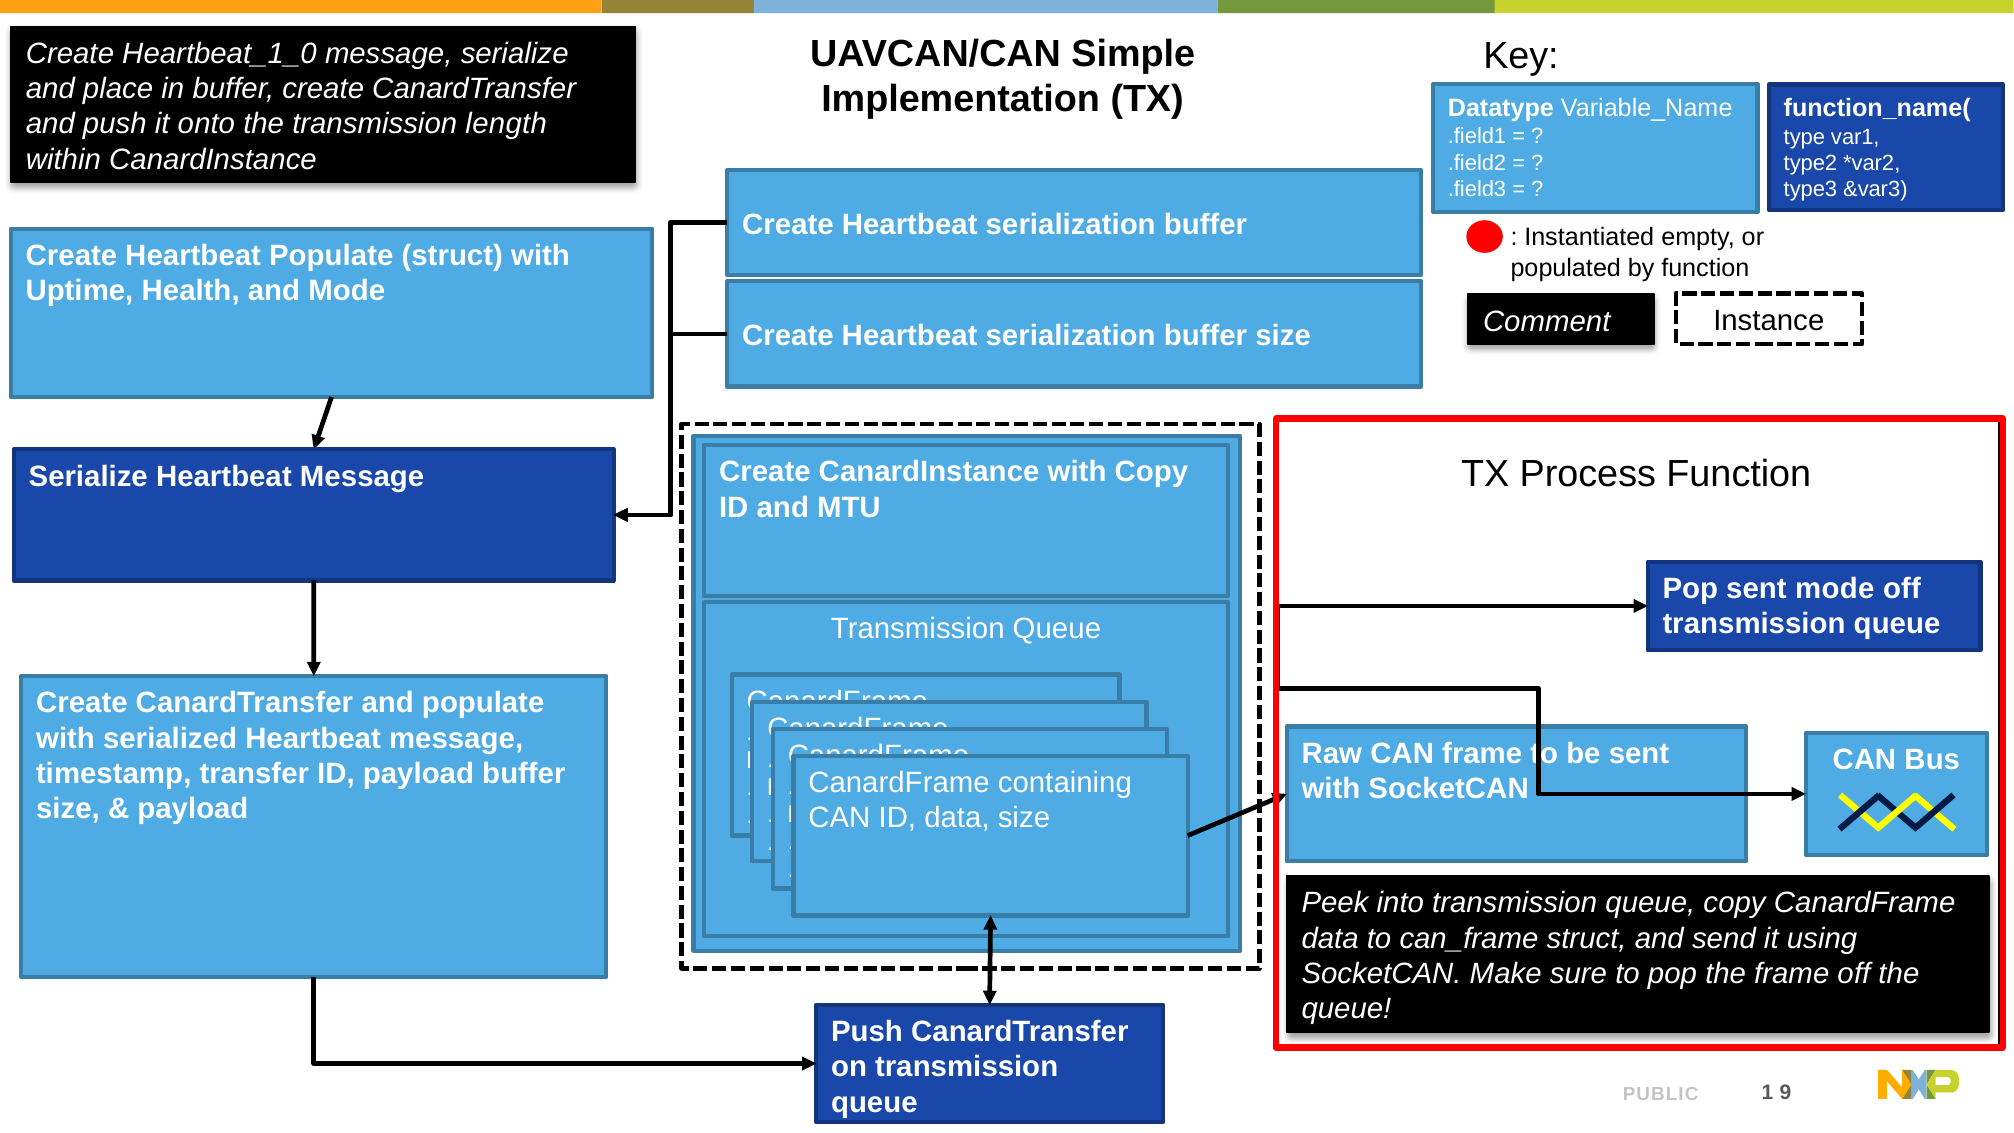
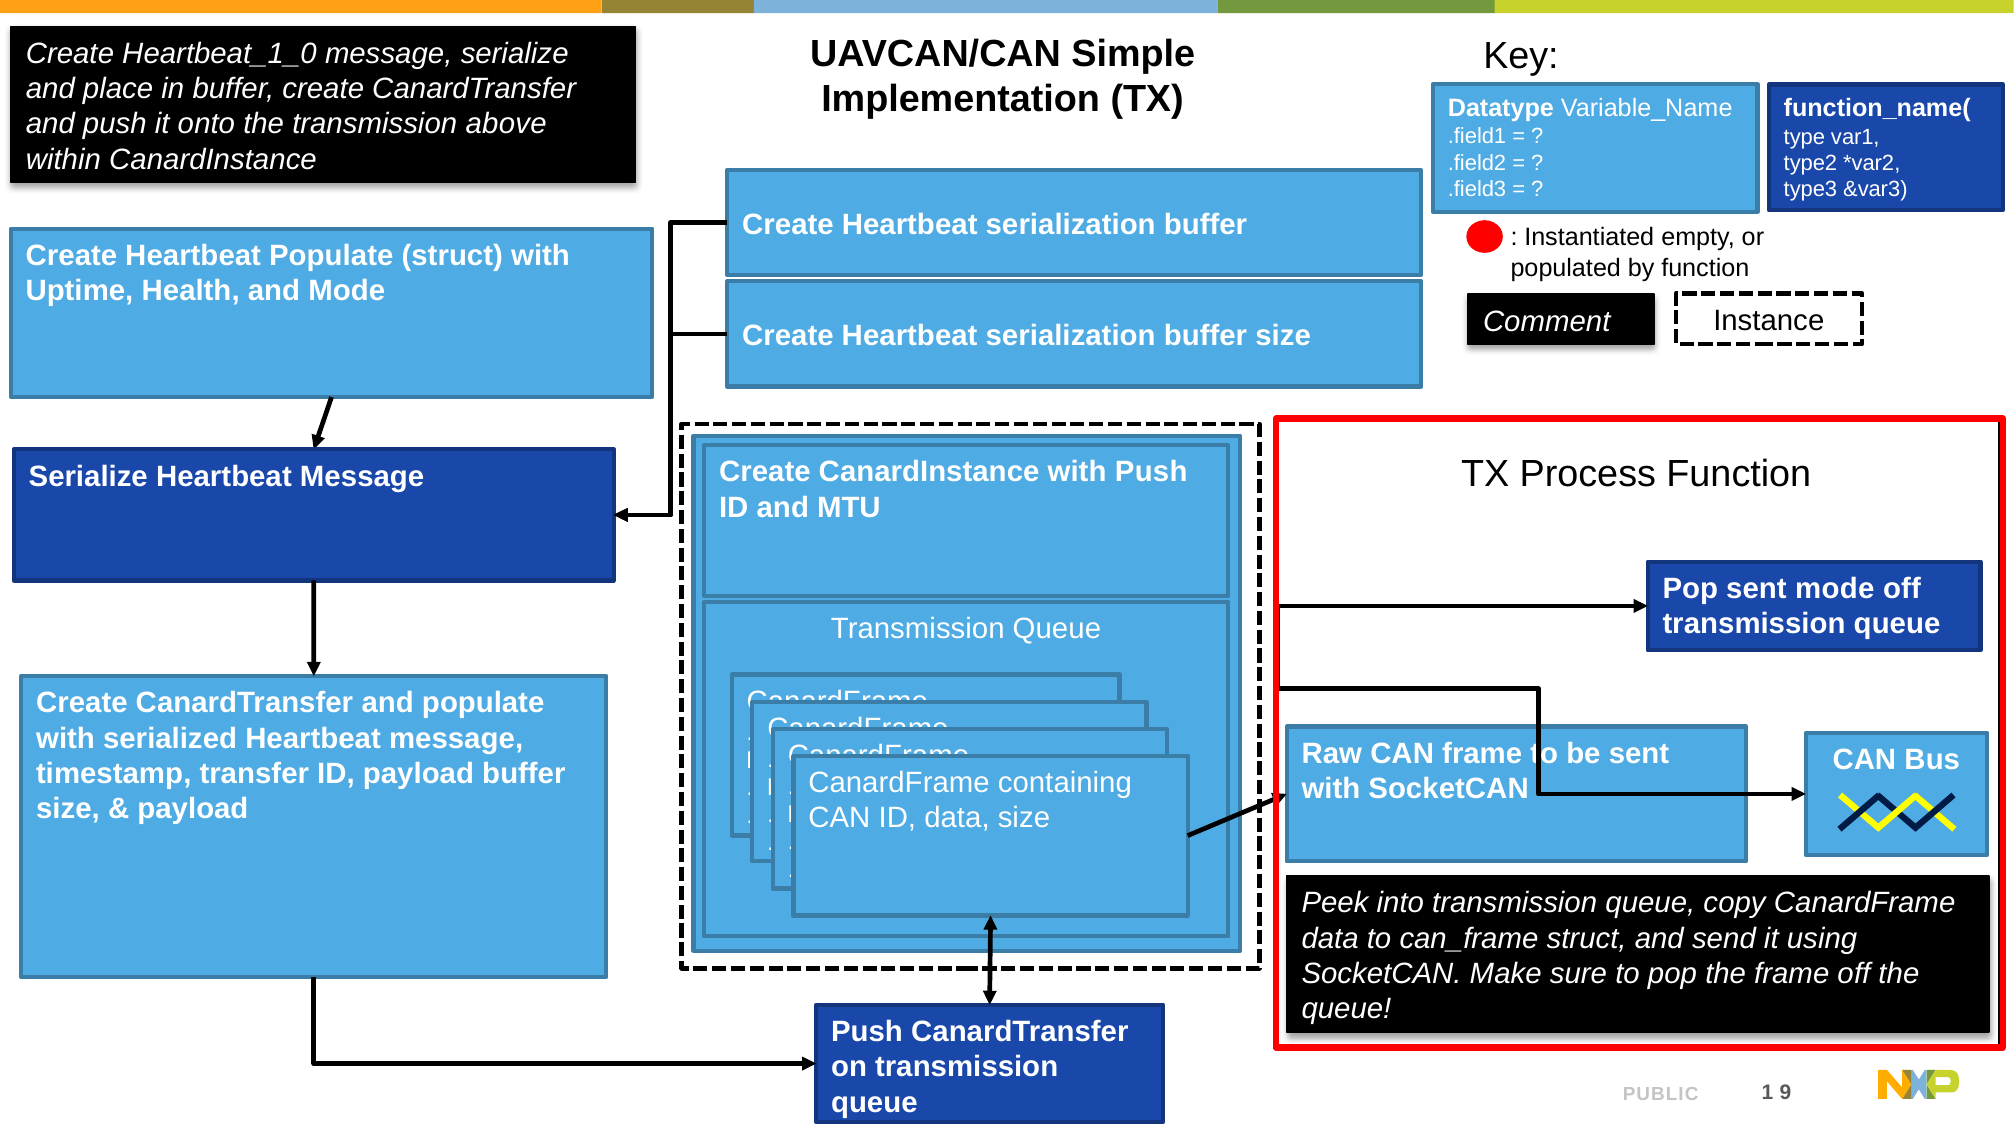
length: length -> above (506, 124)
with Copy: Copy -> Push (1151, 472)
